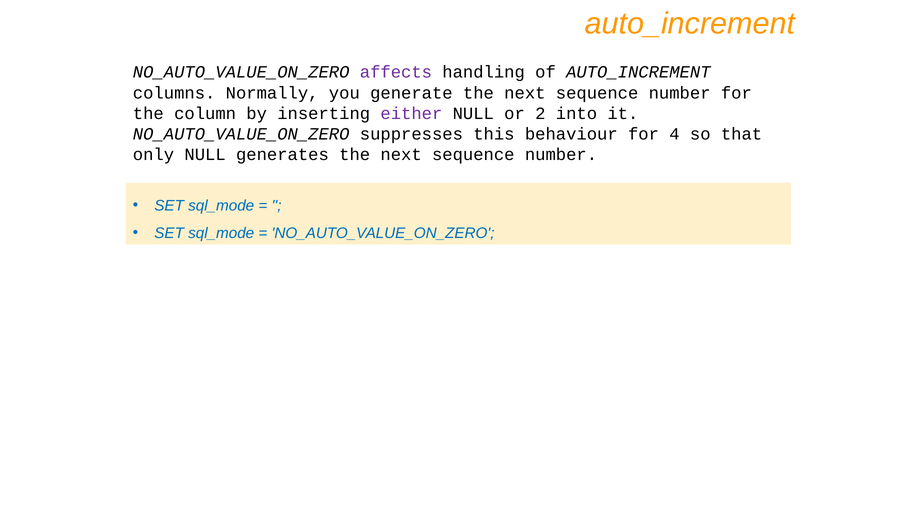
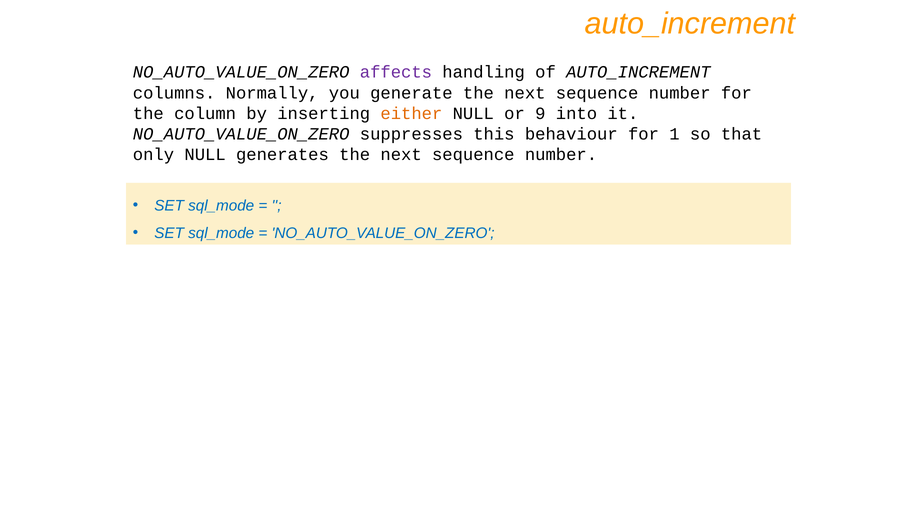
either colour: purple -> orange (411, 113)
2: 2 -> 9 (540, 113)
4: 4 -> 1 (674, 134)
